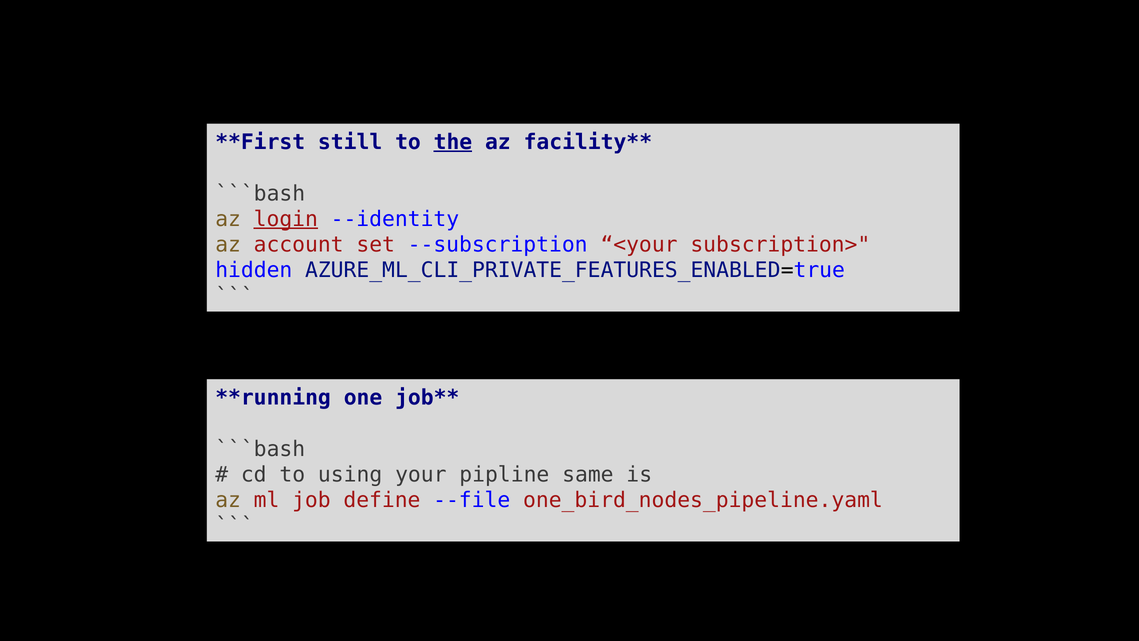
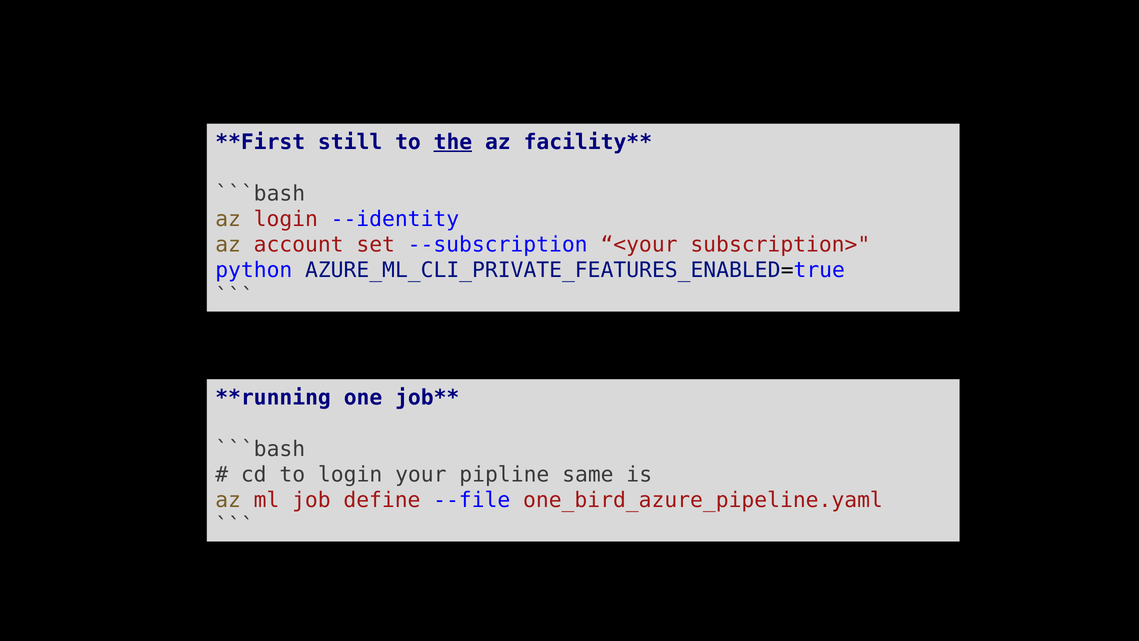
login underline: present -> none (286, 219)
hidden: hidden -> python (254, 270)
to using: using -> login (350, 474)
one_bird_nodes_pipeline.yaml: one_bird_nodes_pipeline.yaml -> one_bird_azure_pipeline.yaml (703, 500)
